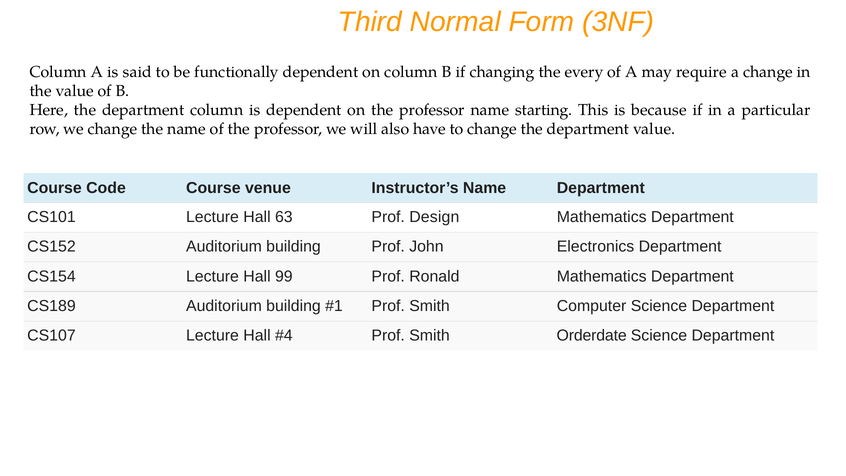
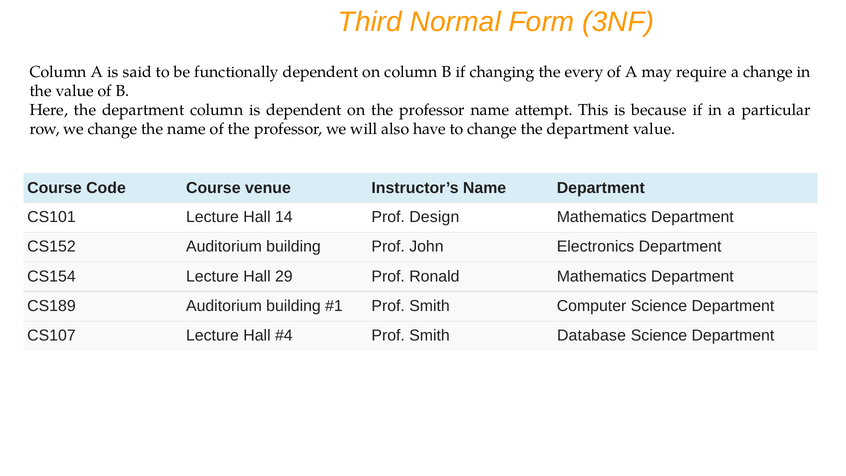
starting: starting -> attempt (544, 110)
63: 63 -> 14 (284, 217)
99: 99 -> 29 (284, 276)
Orderdate: Orderdate -> Database (591, 335)
